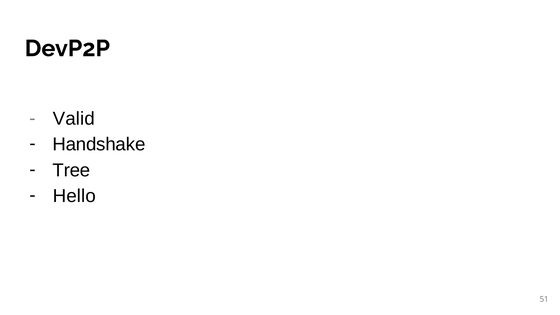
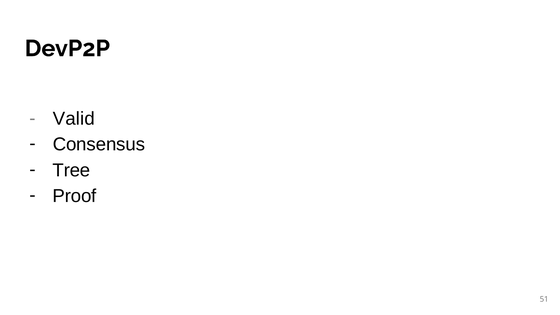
Handshake: Handshake -> Consensus (99, 144)
Hello: Hello -> Proof (75, 196)
